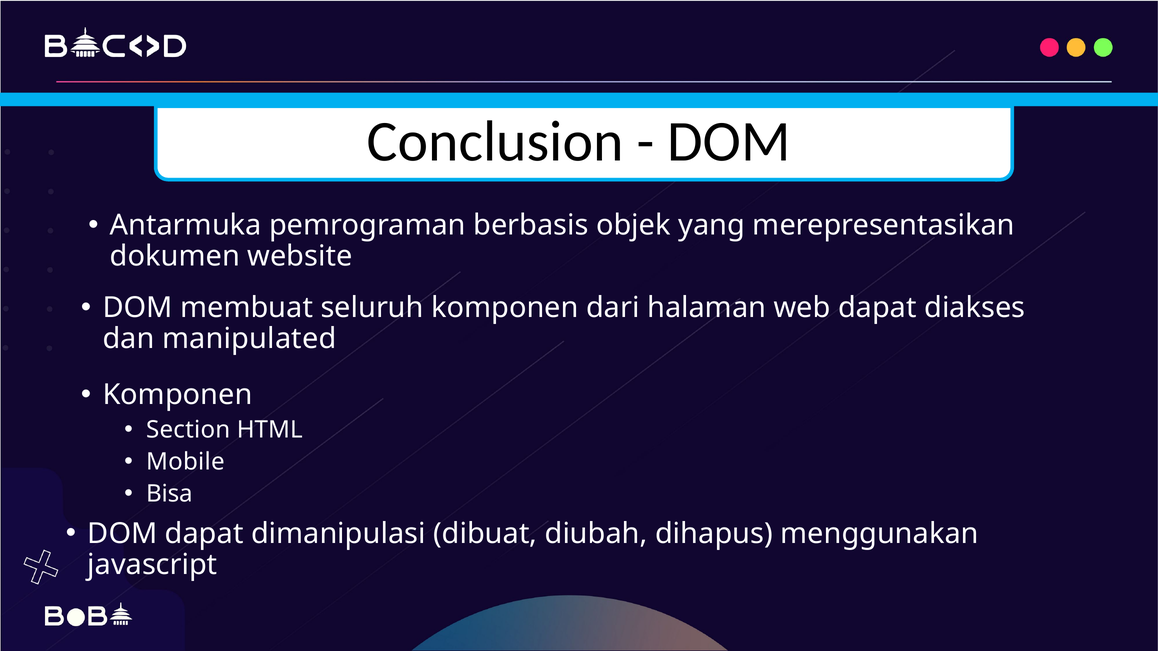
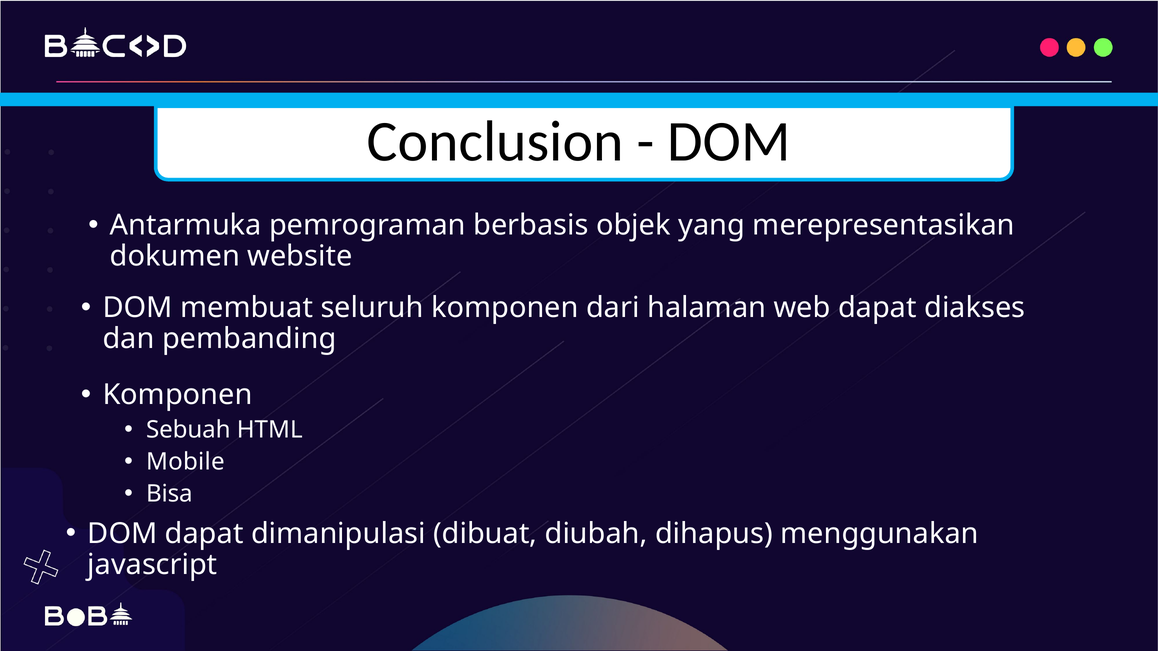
manipulated: manipulated -> pembanding (249, 339)
Section: Section -> Sebuah (188, 430)
